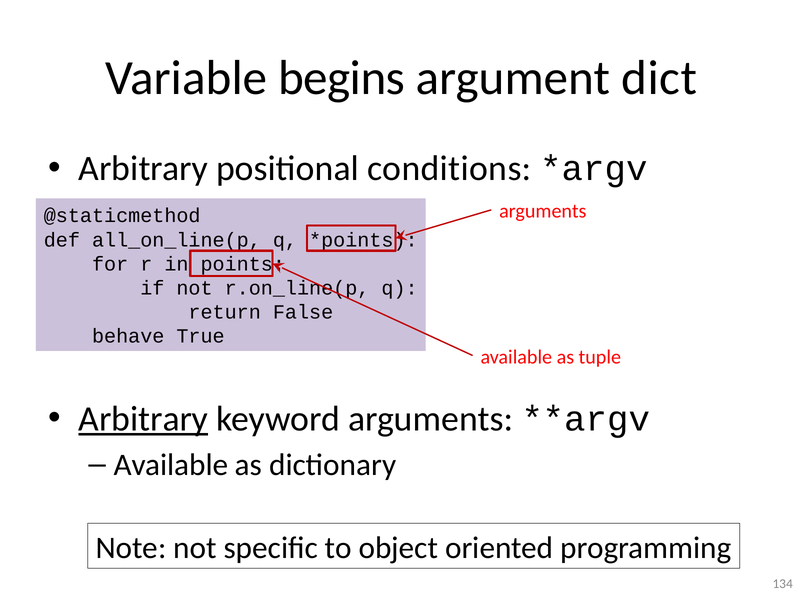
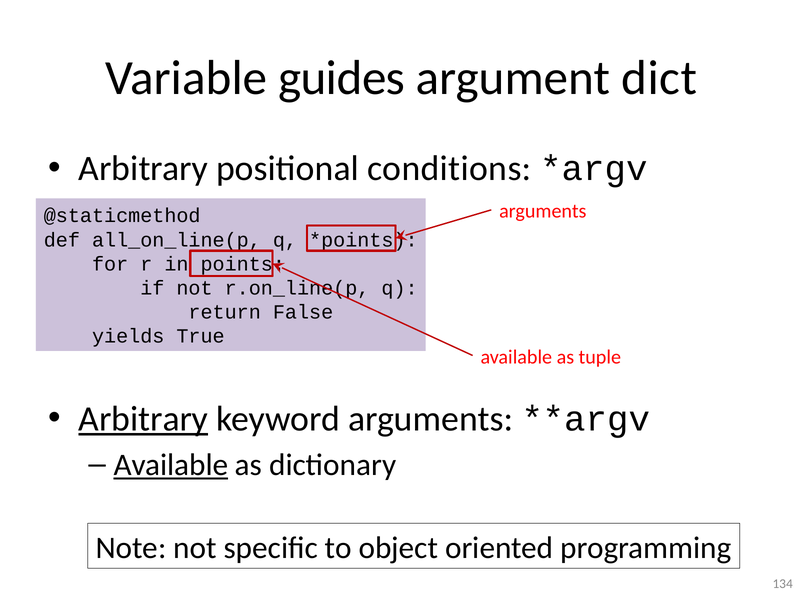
begins: begins -> guides (342, 78)
behave: behave -> yields (128, 336)
Available underline: none -> present (171, 465)
